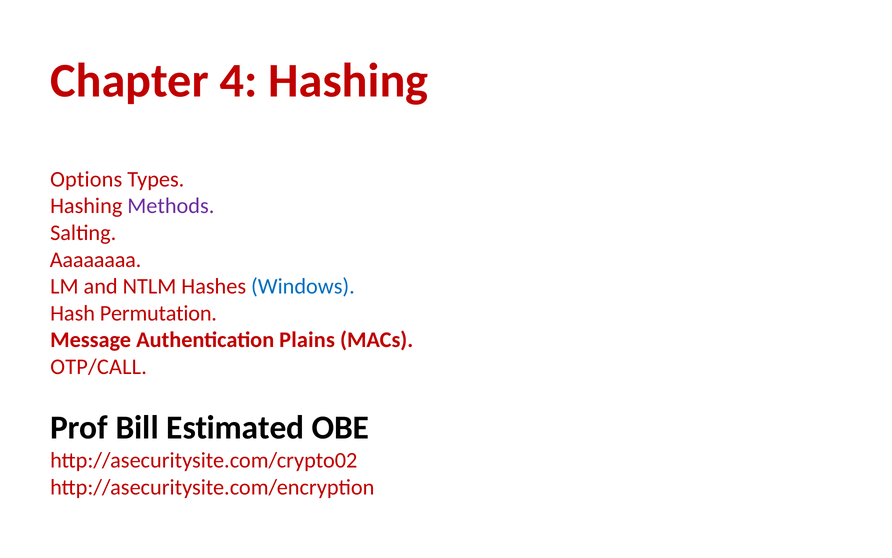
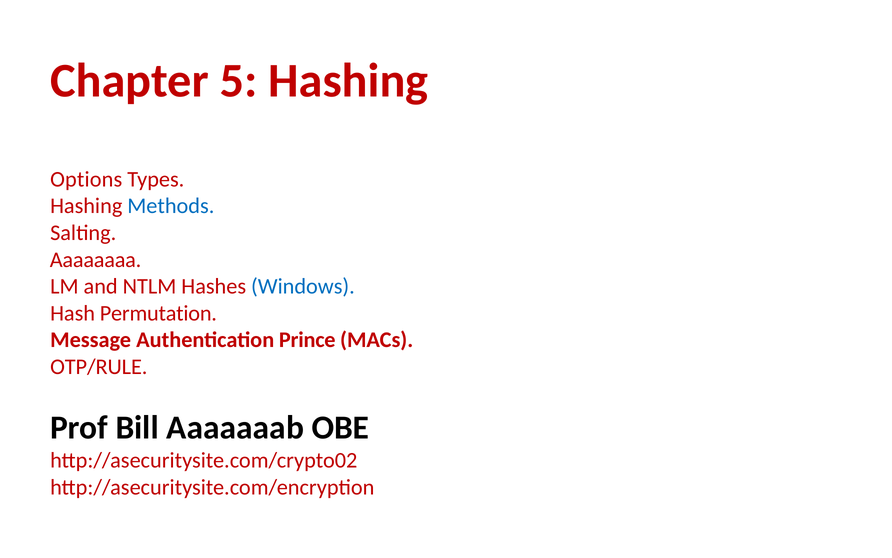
4: 4 -> 5 (239, 81)
Methods colour: purple -> blue (171, 206)
Plains: Plains -> Prince (307, 340)
OTP/CALL: OTP/CALL -> OTP/RULE (99, 366)
Estimated: Estimated -> Aaaaaaab (235, 427)
